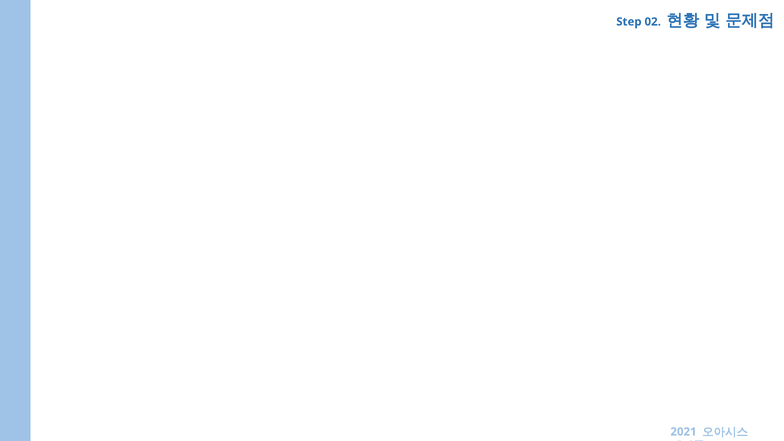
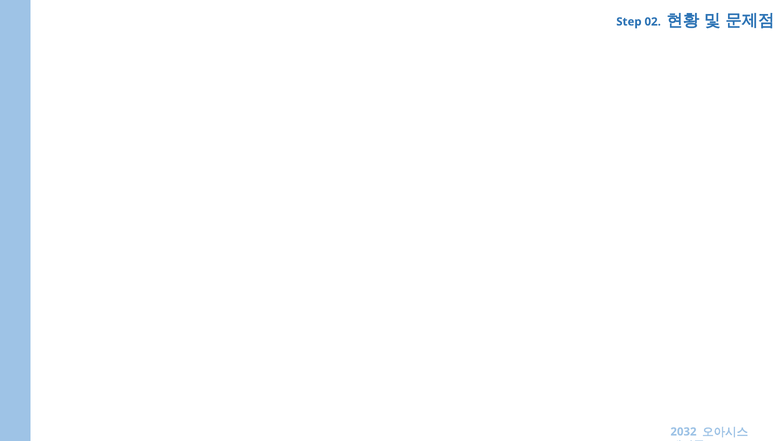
2021: 2021 -> 2032 (683, 432)
